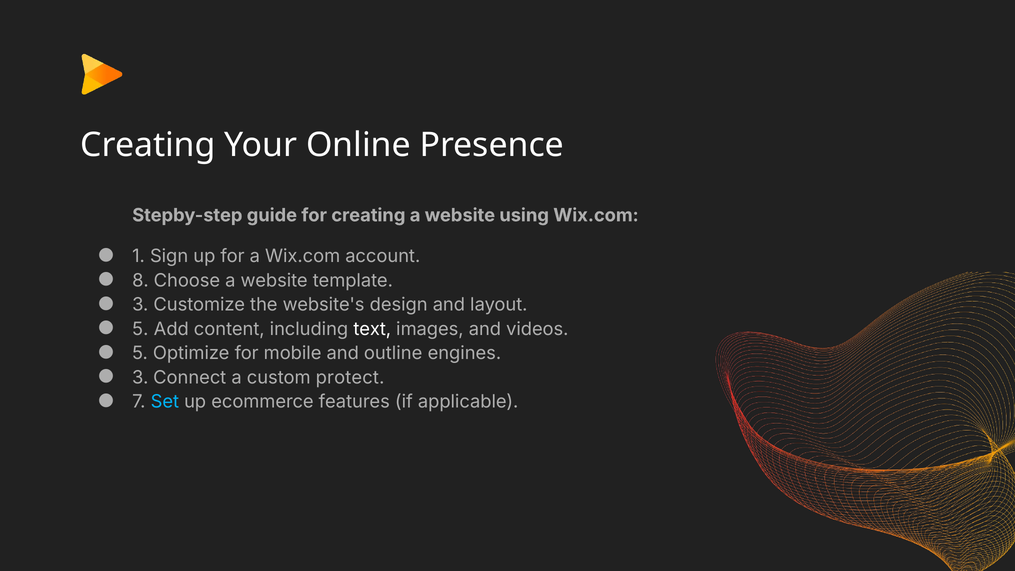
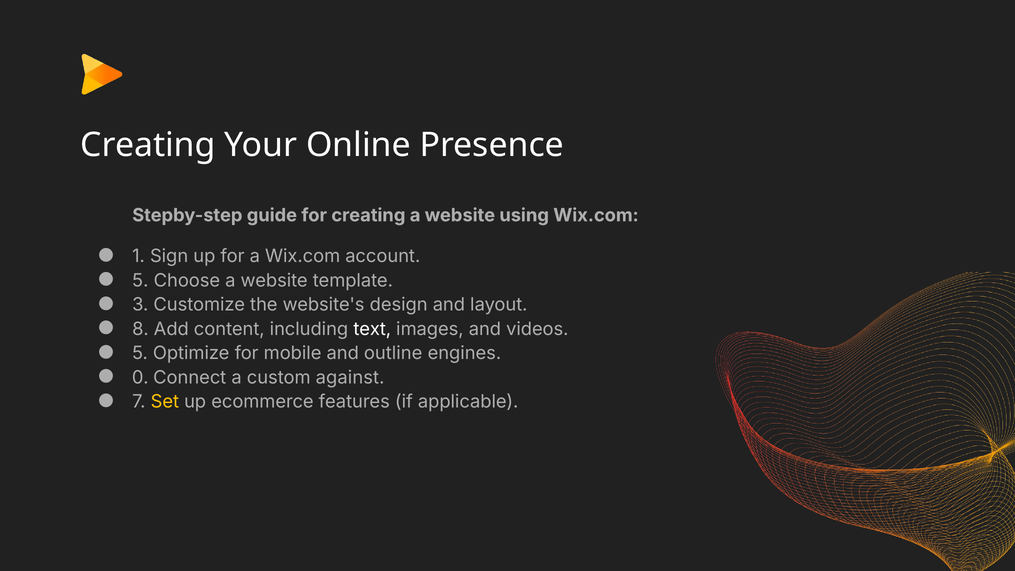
8: 8 -> 5 (140, 281)
5: 5 -> 8 (140, 329)
3: 3 -> 0 (140, 377)
protect: protect -> against (350, 377)
Set colour: light blue -> yellow (165, 402)
